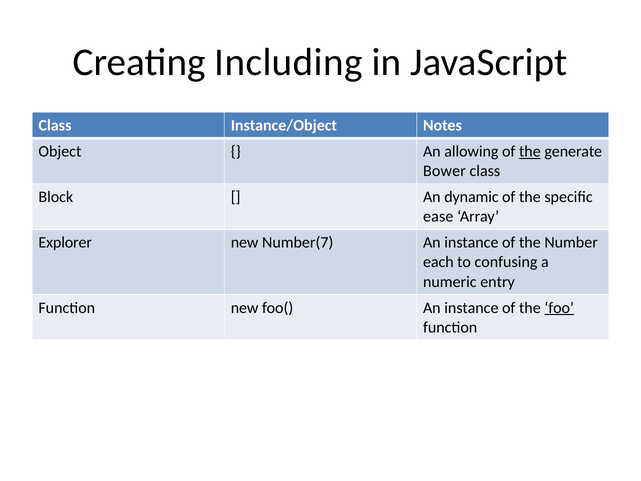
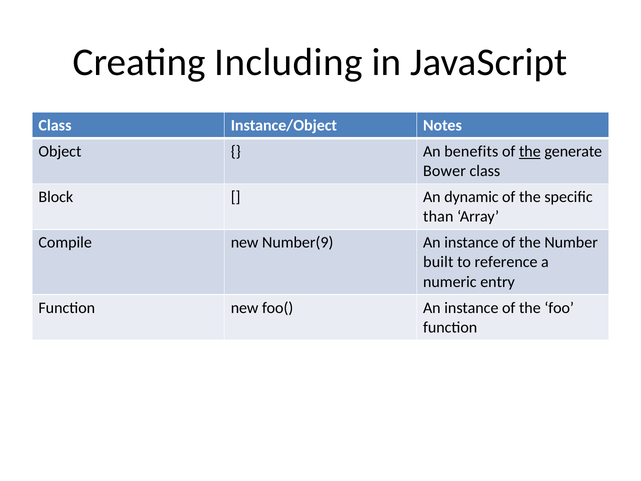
allowing: allowing -> benefits (471, 151)
ease: ease -> than (438, 216)
Explorer: Explorer -> Compile (65, 242)
Number(7: Number(7 -> Number(9 (298, 242)
each: each -> built (438, 262)
confusing: confusing -> reference (506, 262)
foo underline: present -> none (559, 308)
